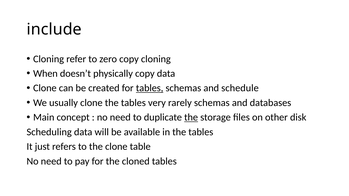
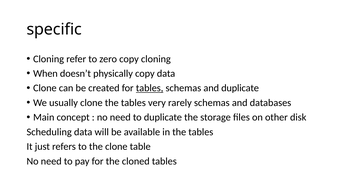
include: include -> specific (54, 29)
and schedule: schedule -> duplicate (240, 88)
the underline: present -> none (191, 118)
